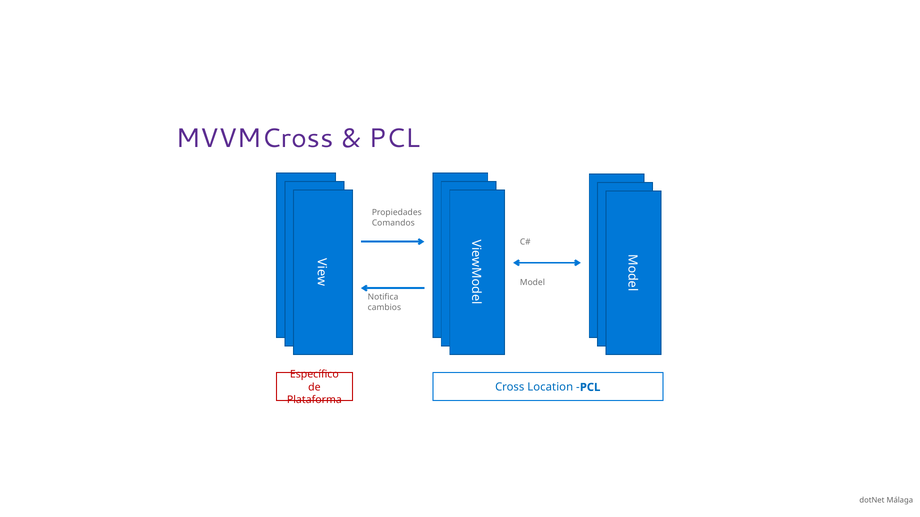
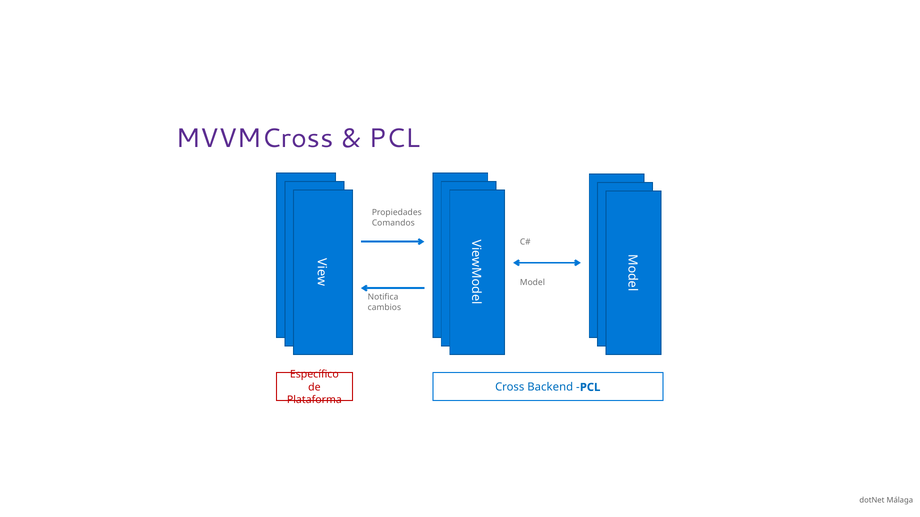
Location: Location -> Backend (550, 388)
